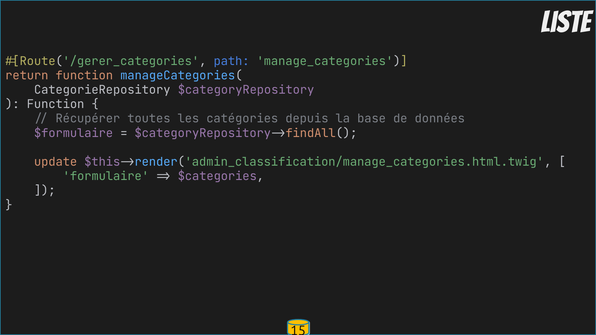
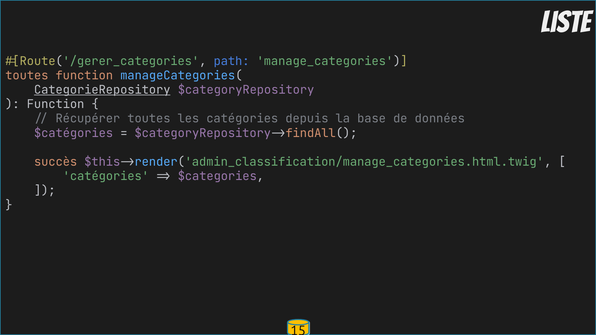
return: return -> toutes (27, 76)
CategorieRepository underline: none -> present (102, 90)
$formulaire: $formulaire -> $catégories (74, 133)
update: update -> succès (56, 162)
formulaire: formulaire -> catégories (106, 176)
